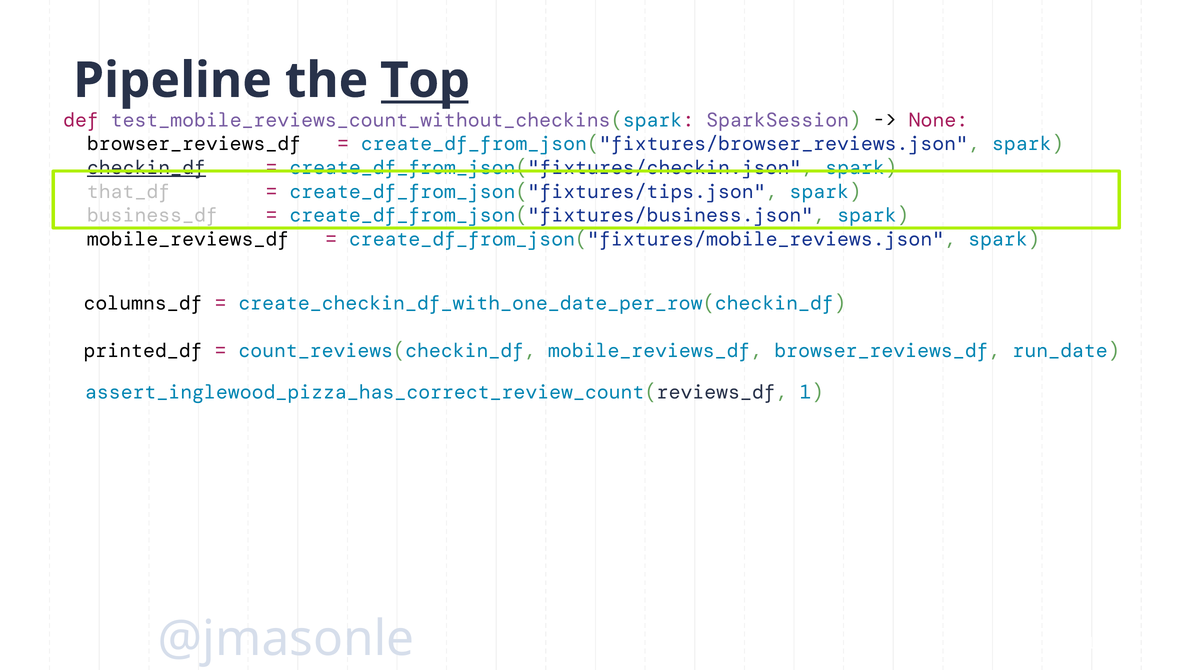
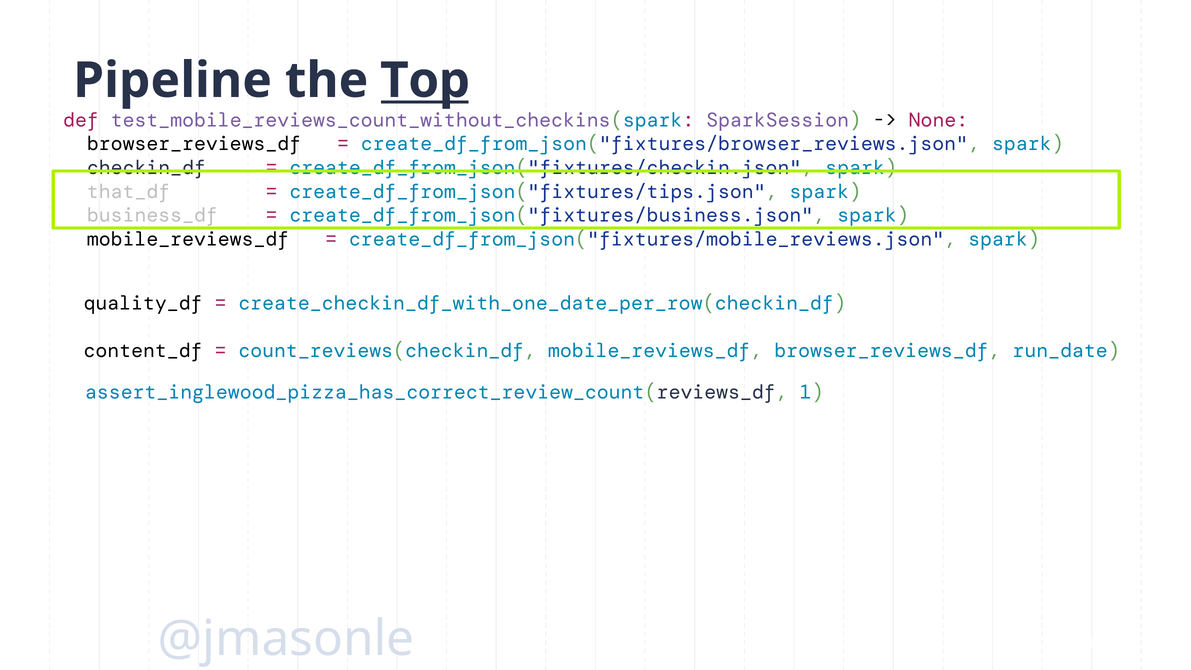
checkin_df underline: present -> none (146, 168)
columns_df: columns_df -> quality_df (143, 303)
printed_df: printed_df -> content_df (143, 351)
